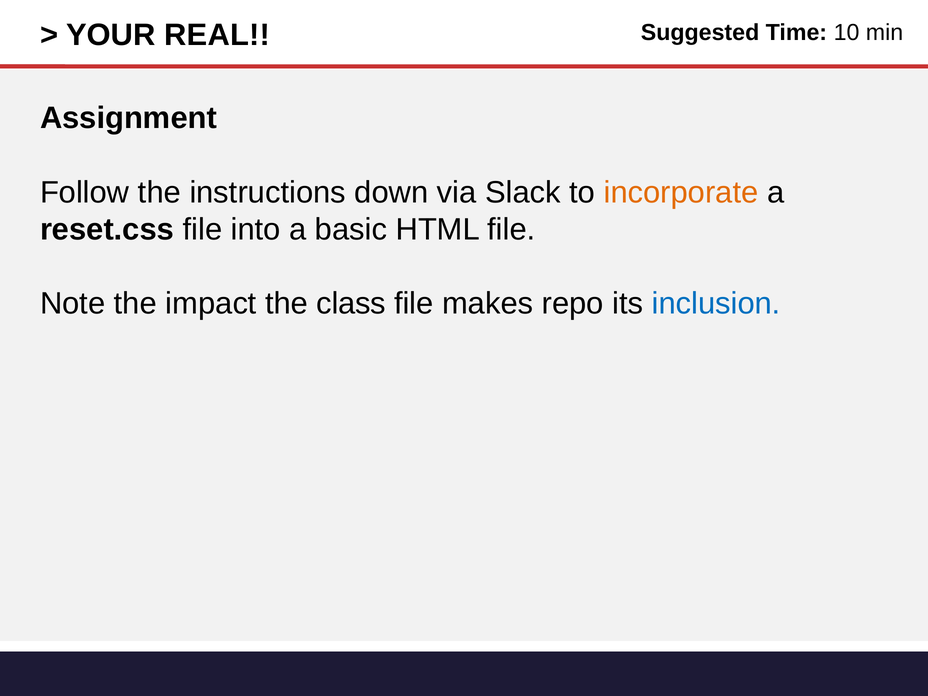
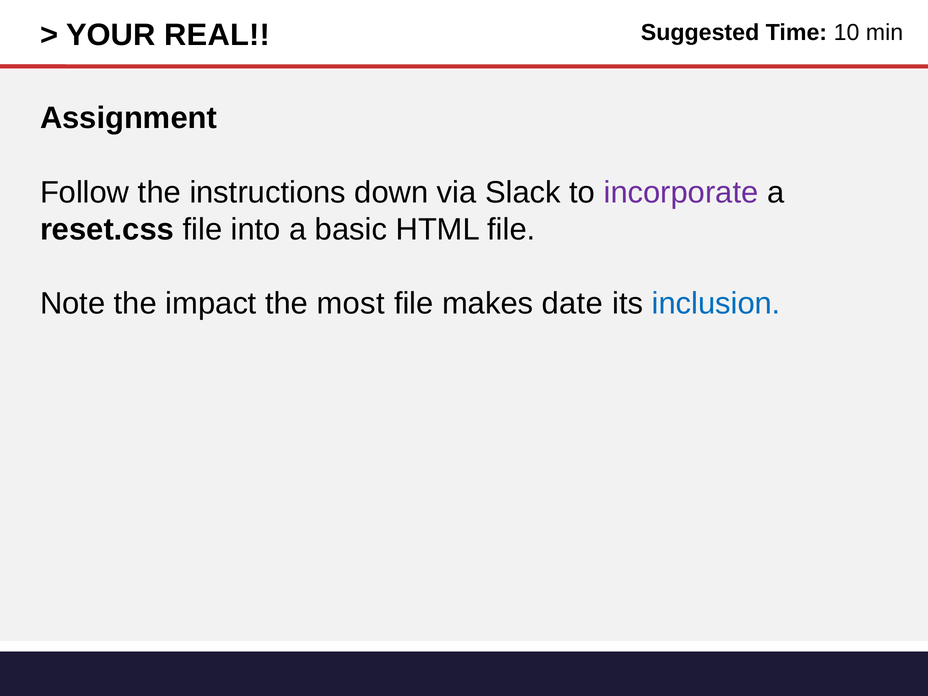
incorporate colour: orange -> purple (681, 192)
class: class -> most (351, 304)
repo: repo -> date (573, 304)
